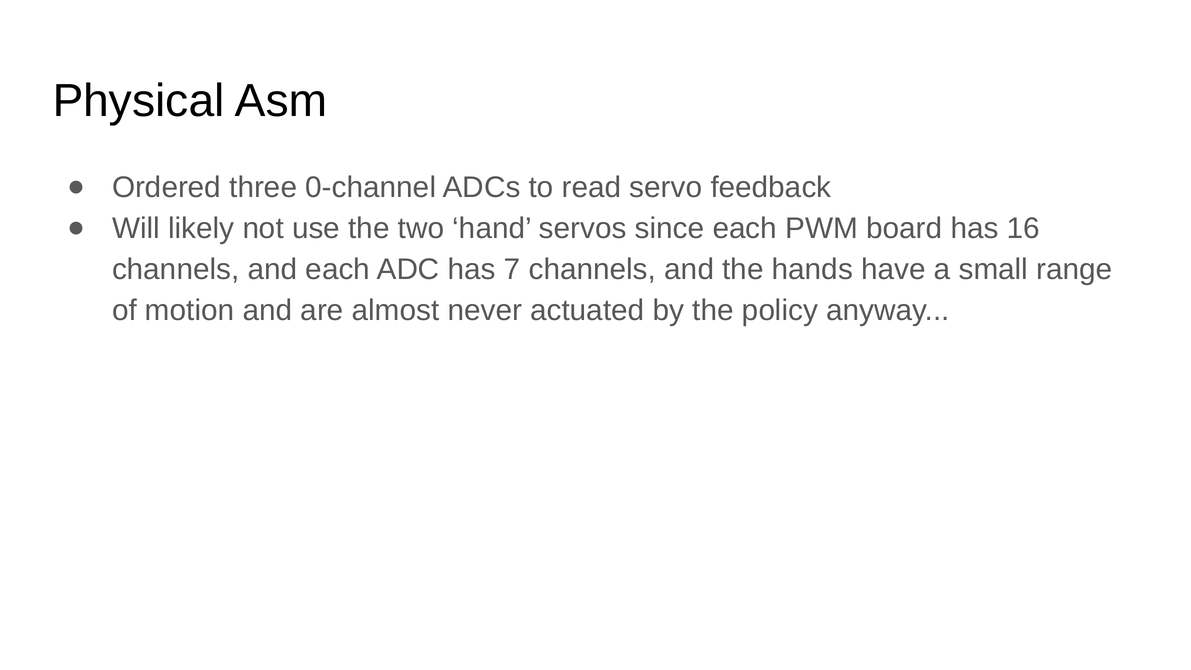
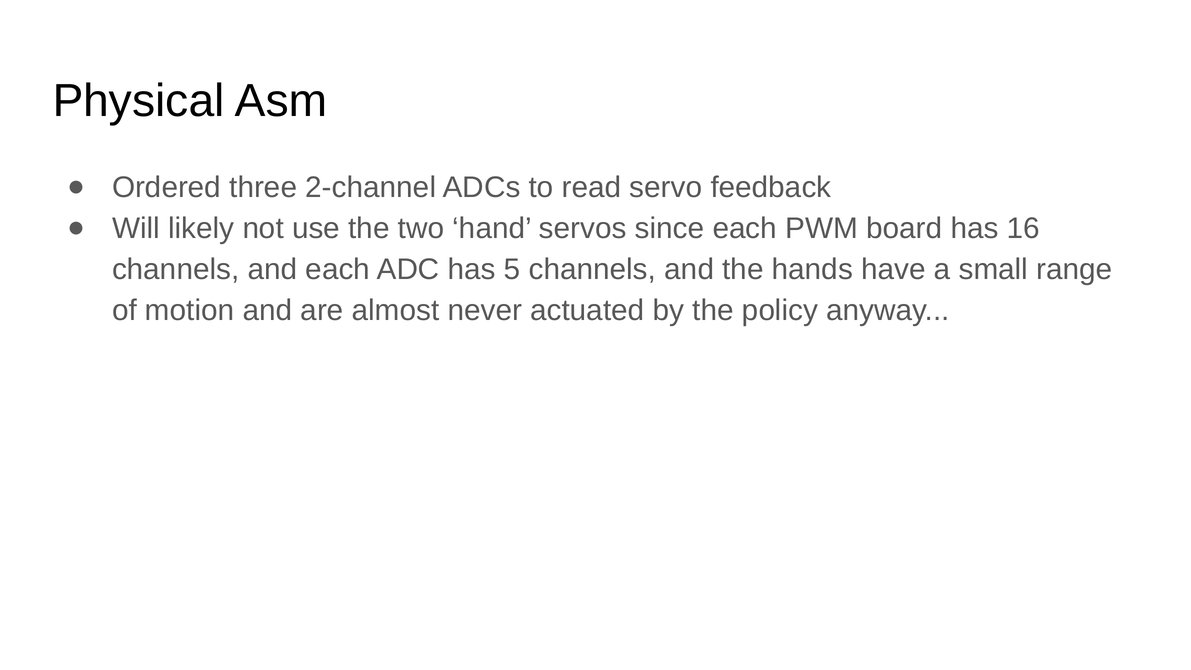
0-channel: 0-channel -> 2-channel (371, 187)
7: 7 -> 5 (512, 269)
